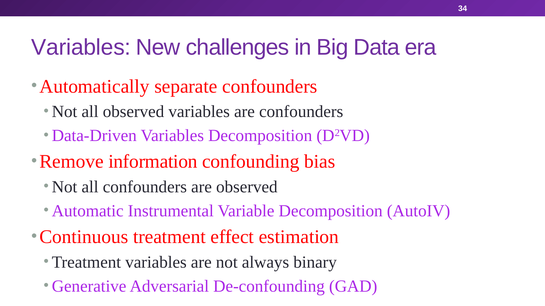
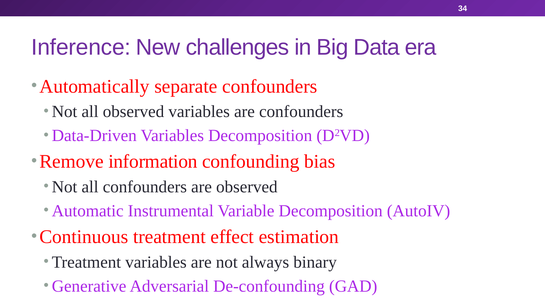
Variables: Variables -> Inference (81, 48)
